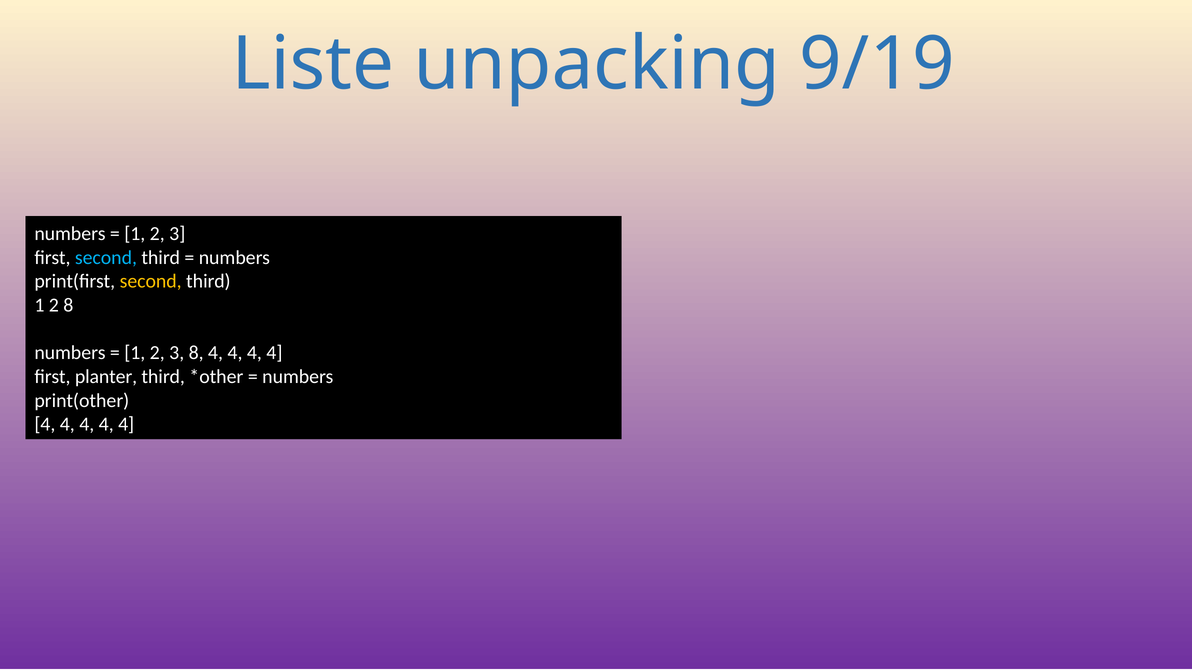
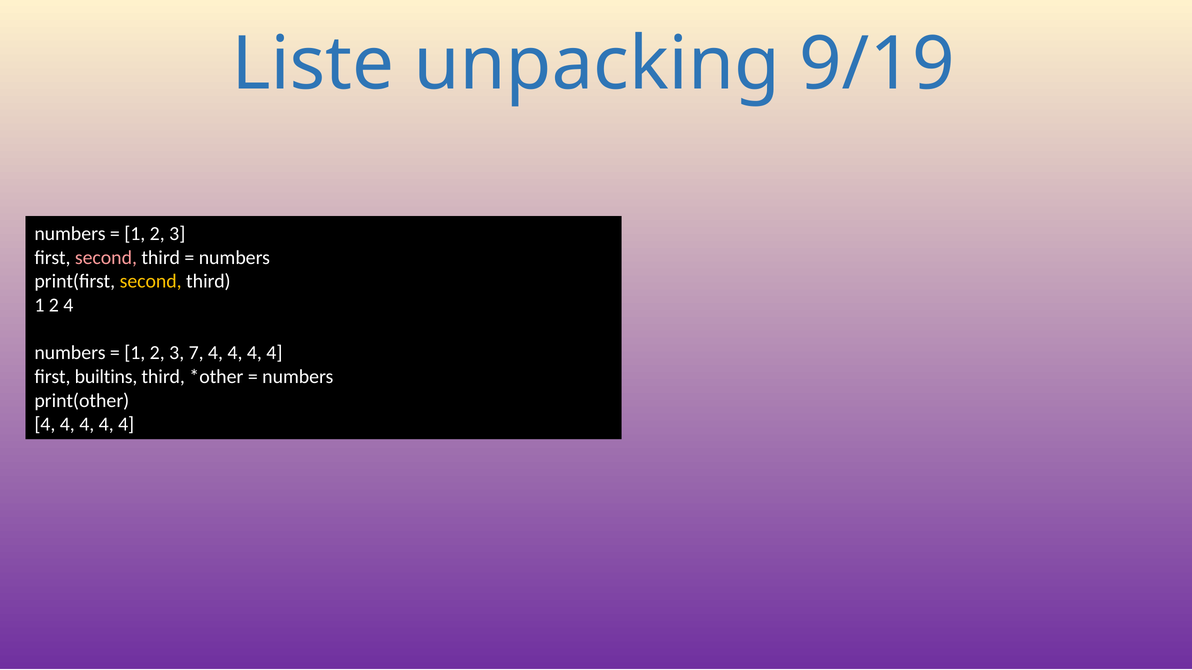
second colour: light blue -> pink (106, 258)
2 8: 8 -> 4 (68, 305)
3 8: 8 -> 7 (196, 353)
planter: planter -> builtins (106, 377)
